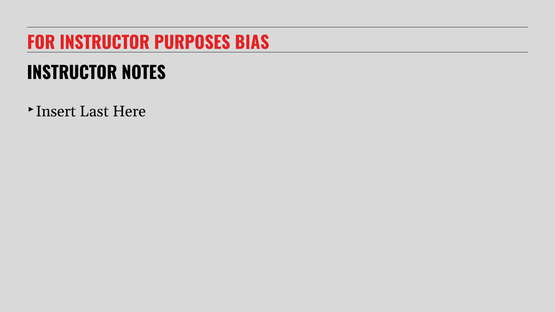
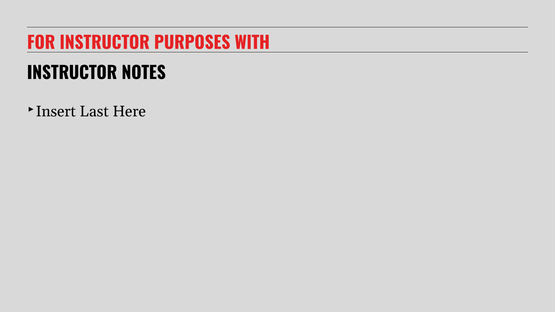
BIAS: BIAS -> WITH (252, 43)
